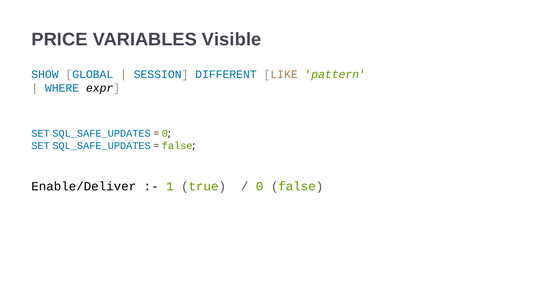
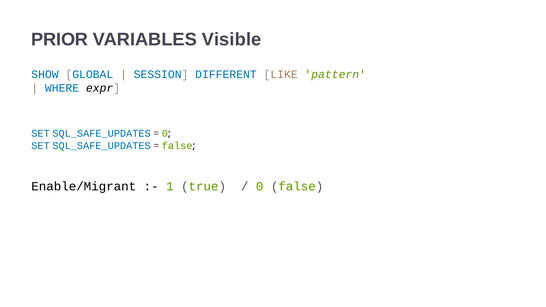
PRICE: PRICE -> PRIOR (60, 40)
Enable/Deliver: Enable/Deliver -> Enable/Migrant (84, 186)
